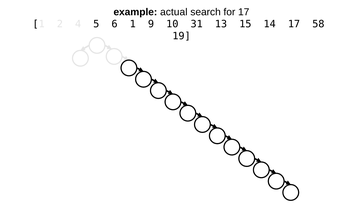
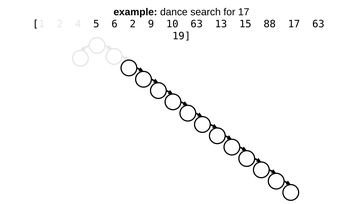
actual: actual -> dance (174, 12)
6 1: 1 -> 2 (133, 24)
10 31: 31 -> 63 (197, 24)
14: 14 -> 88 (270, 24)
17 58: 58 -> 63 (318, 24)
